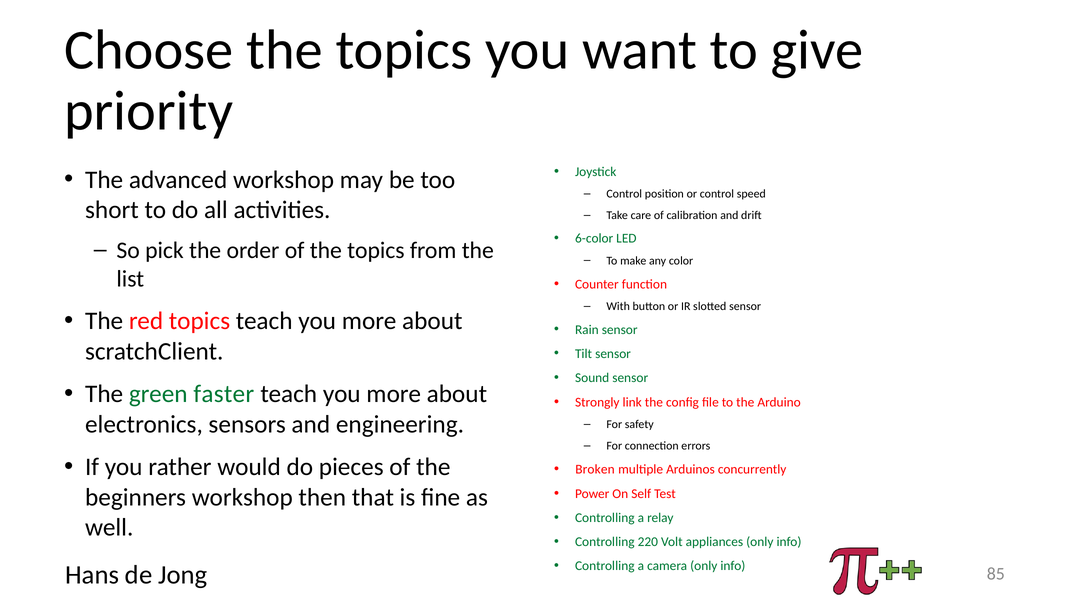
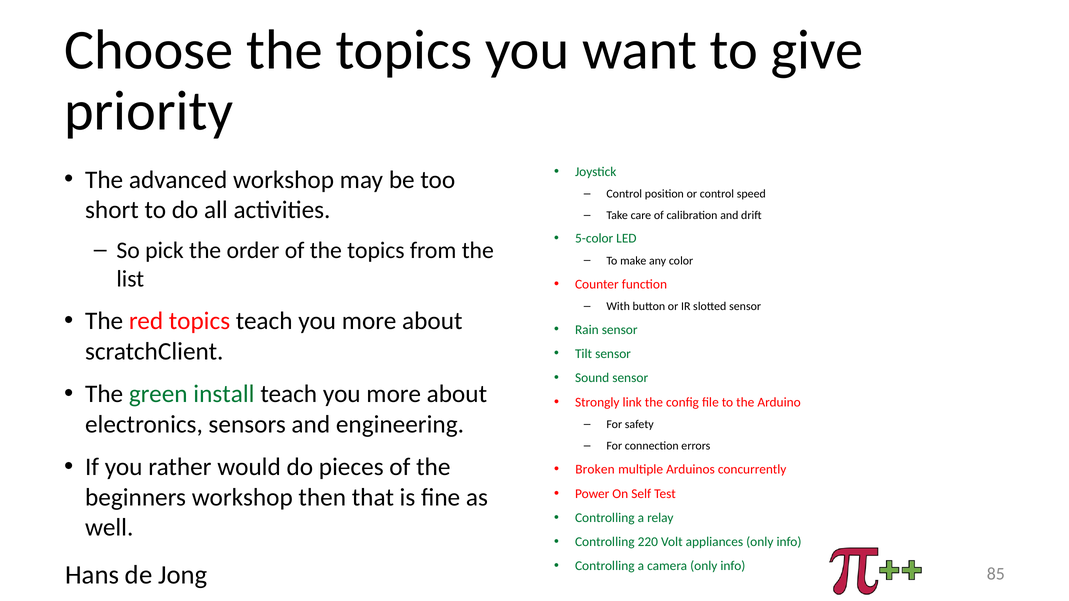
6-color: 6-color -> 5-color (594, 239)
faster: faster -> install (224, 394)
